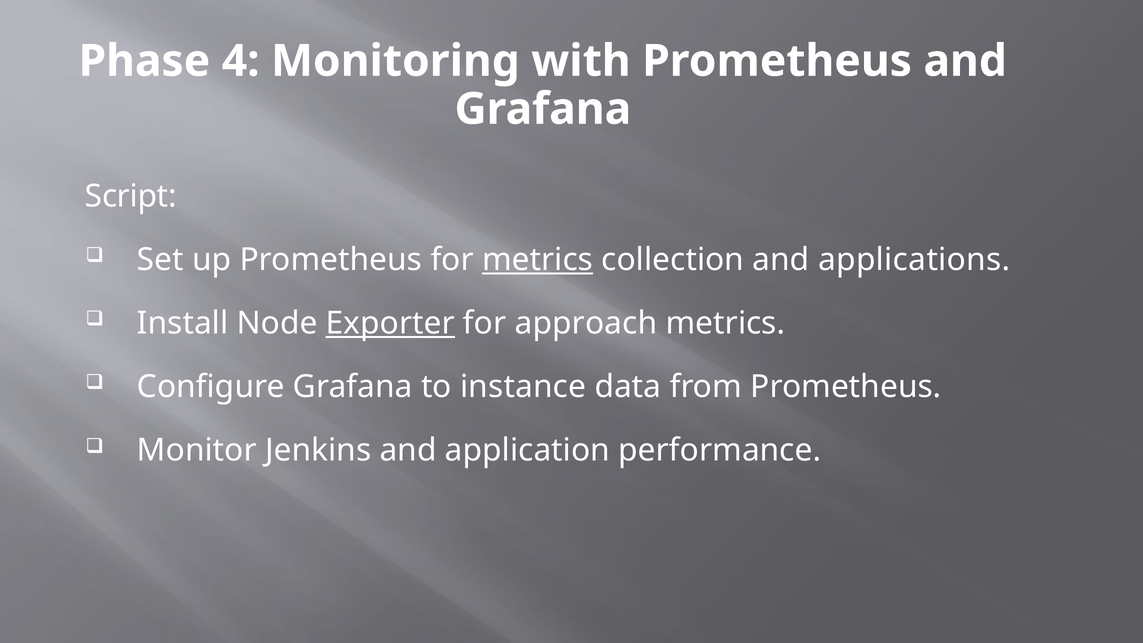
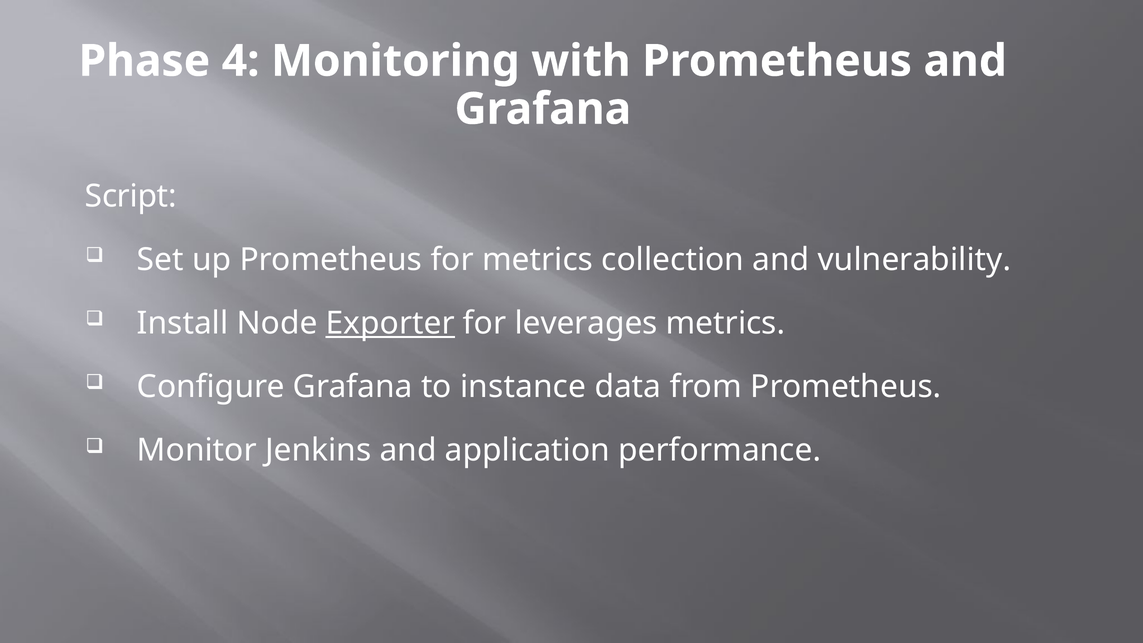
metrics underline: present -> none (538, 260)
applications: applications -> vulnerability (914, 260)
approach: approach -> leverages (586, 323)
